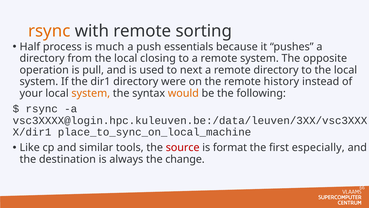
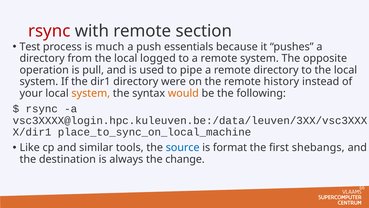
rsync colour: orange -> red (49, 31)
sorting: sorting -> section (204, 31)
Half: Half -> Test (30, 47)
closing: closing -> logged (158, 58)
next: next -> pipe (191, 70)
source colour: red -> blue (183, 147)
especially: especially -> shebangs (318, 147)
